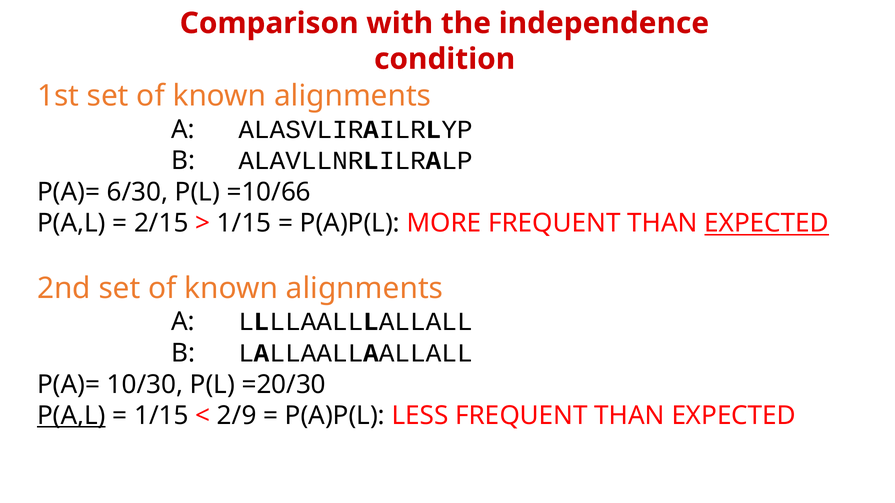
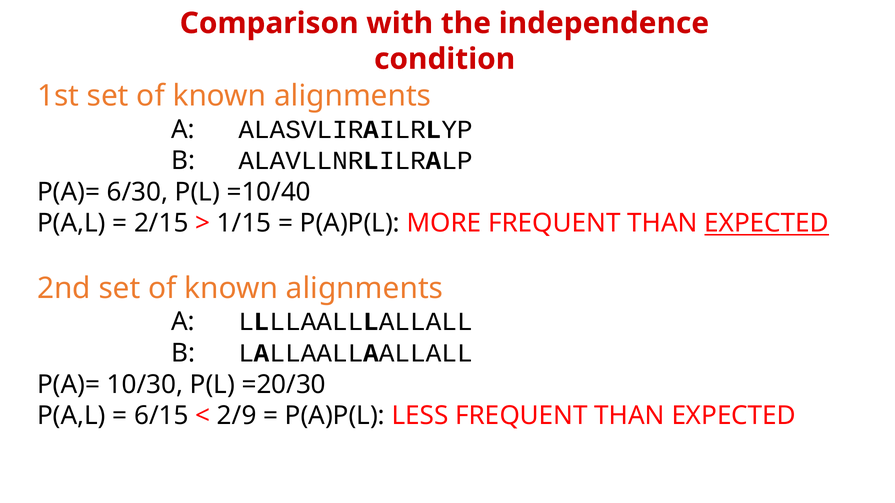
=10/66: =10/66 -> =10/40 (269, 192)
P(A,L underline: present -> none (71, 416)
1/15: 1/15 -> 6/15 (161, 416)
